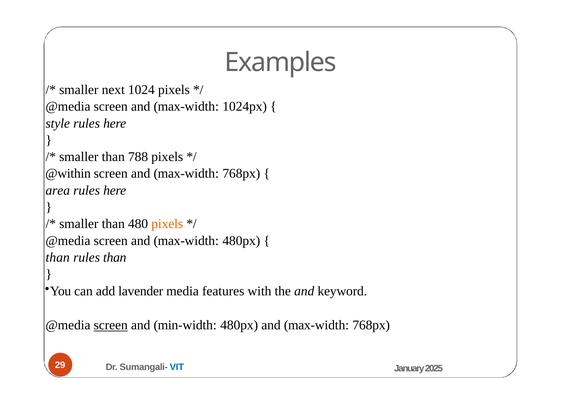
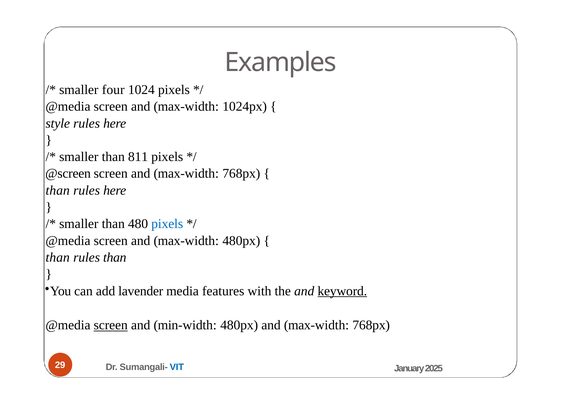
next: next -> four (113, 90)
788: 788 -> 811 (138, 157)
@within: @within -> @screen (68, 174)
area: area -> than (58, 191)
pixels colour: orange -> blue (167, 224)
keyword underline: none -> present (342, 291)
